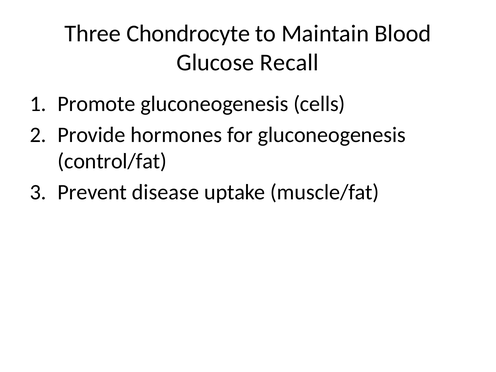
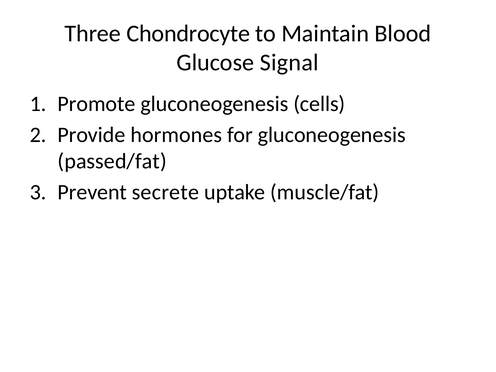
Recall: Recall -> Signal (289, 62)
control/fat: control/fat -> passed/fat (112, 161)
disease: disease -> secrete (165, 192)
